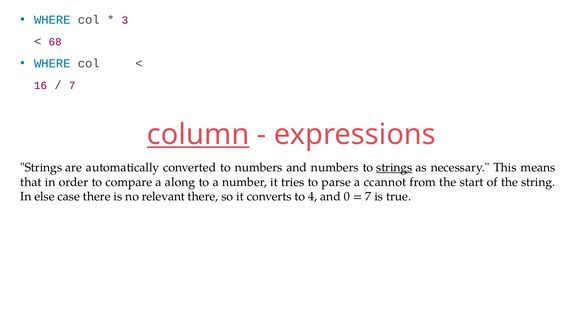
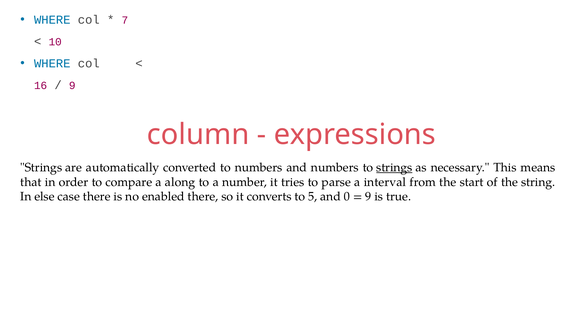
3: 3 -> 7 (125, 20)
68: 68 -> 10 (55, 42)
7: 7 -> 9 (72, 86)
column underline: present -> none (198, 135)
ccannot: ccannot -> interval (385, 182)
relevant: relevant -> enabled (163, 197)
4: 4 -> 5 (313, 197)
7: 7 -> 9 (368, 197)
